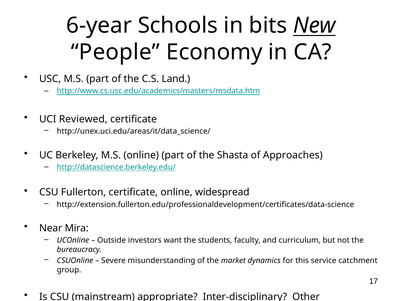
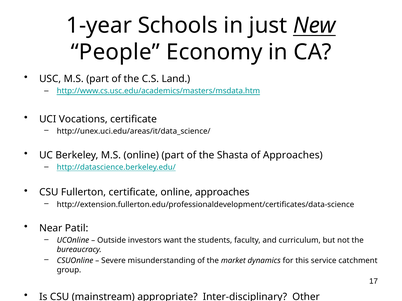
6-year: 6-year -> 1-year (99, 25)
bits: bits -> just (268, 25)
Reviewed: Reviewed -> Vocations (83, 119)
online widespread: widespread -> approaches (222, 193)
Mira: Mira -> Patil (77, 229)
